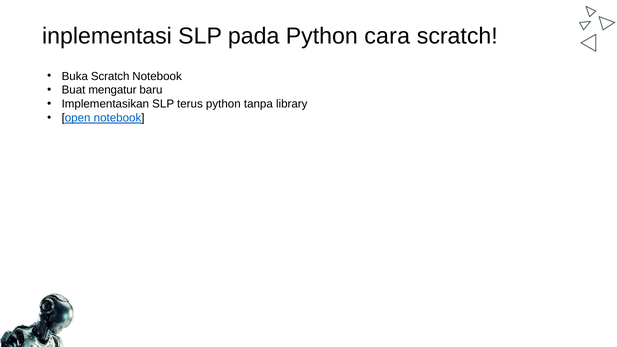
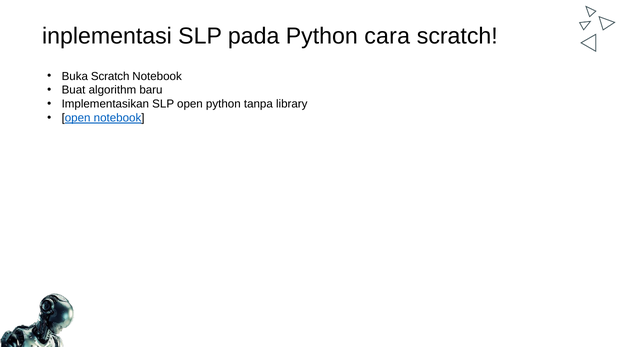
mengatur: mengatur -> algorithm (112, 90)
SLP terus: terus -> open (190, 104)
